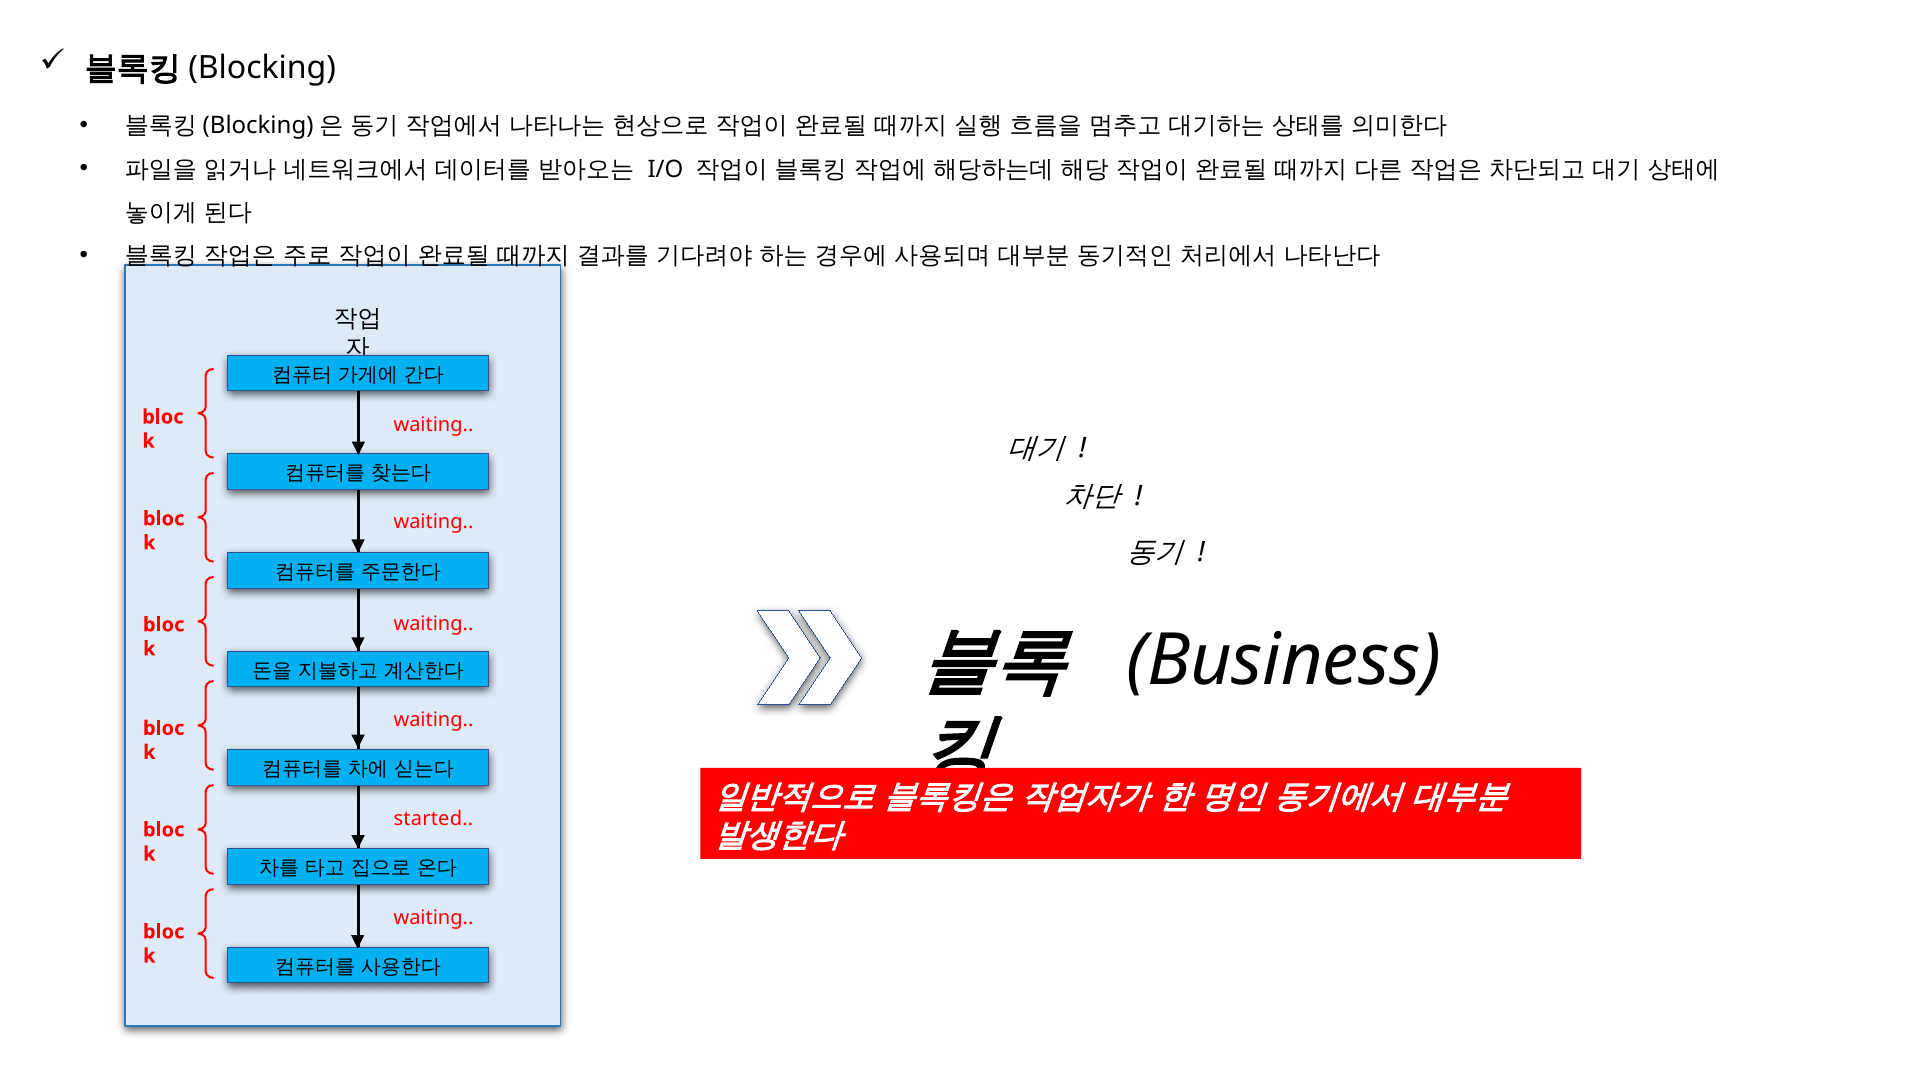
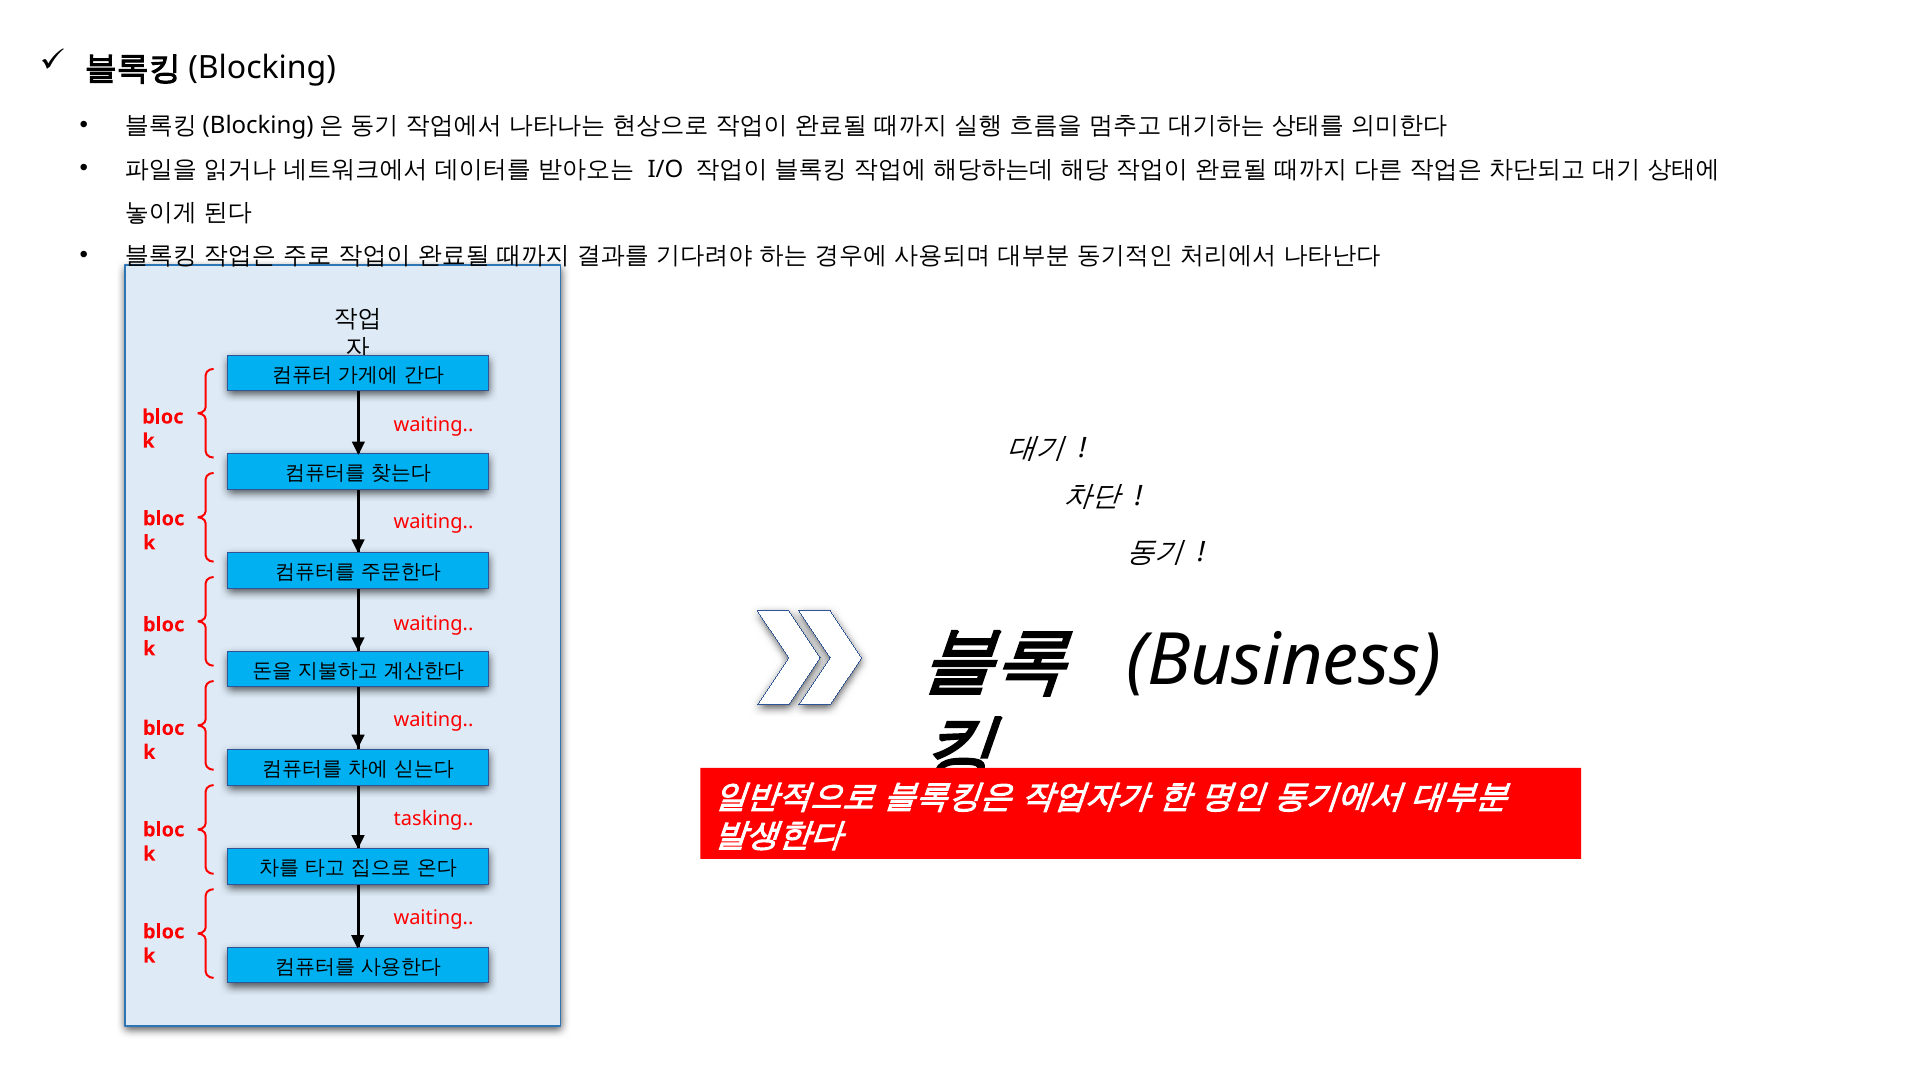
started: started -> tasking (434, 819)
